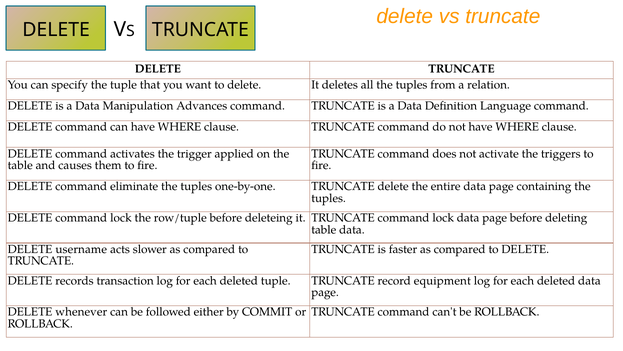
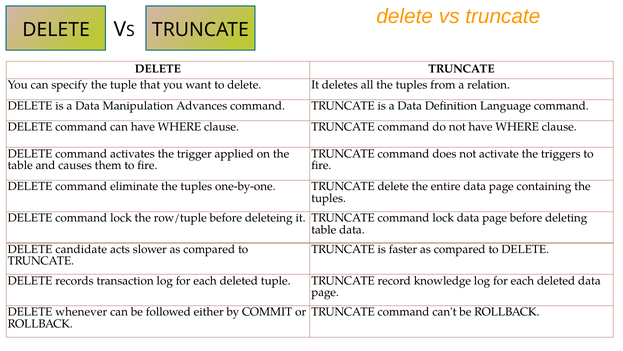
username: username -> candidate (81, 249)
equipment: equipment -> knowledge (442, 280)
